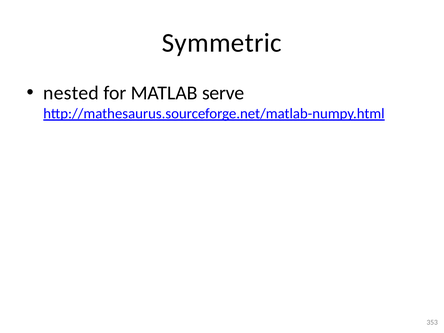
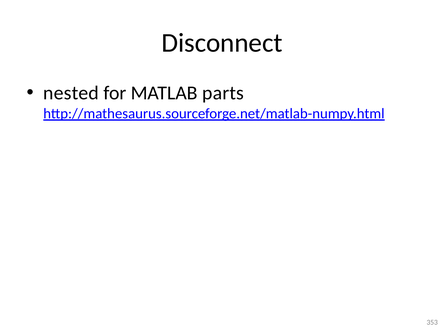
Symmetric: Symmetric -> Disconnect (222, 43)
serve: serve -> parts (223, 93)
